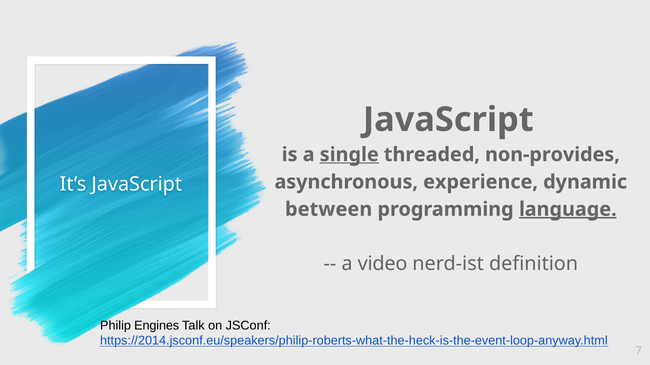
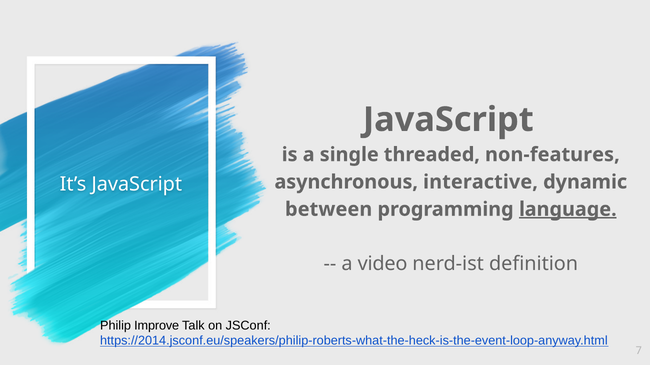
single underline: present -> none (349, 155)
non-provides: non-provides -> non-features (552, 155)
experience: experience -> interactive (481, 182)
Engines: Engines -> Improve (157, 326)
